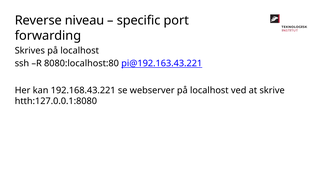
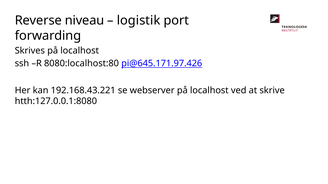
specific: specific -> logistik (139, 20)
pi@192.163.43.221: pi@192.163.43.221 -> pi@645.171.97.426 (162, 63)
